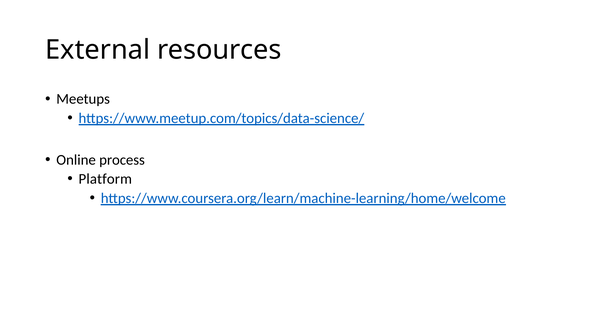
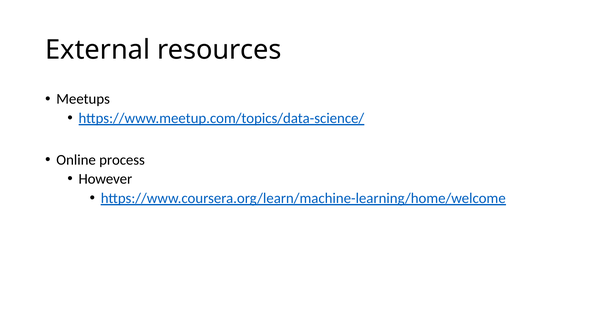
Platform: Platform -> However (105, 179)
